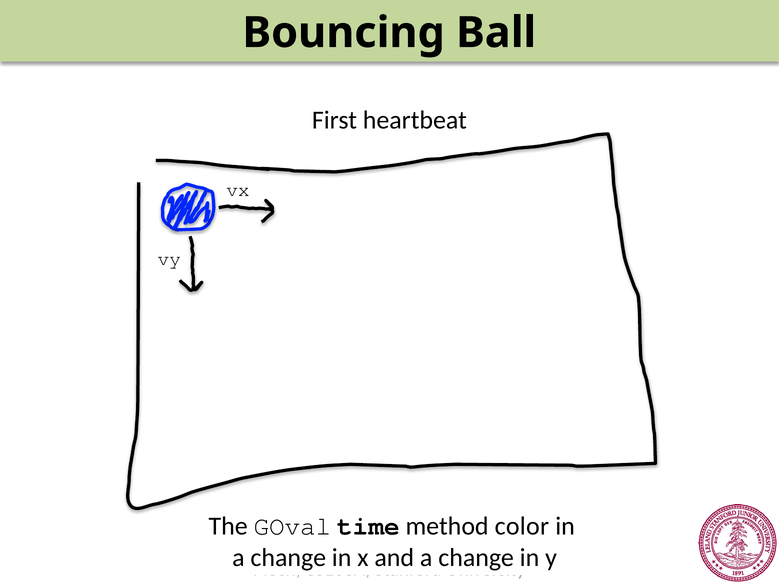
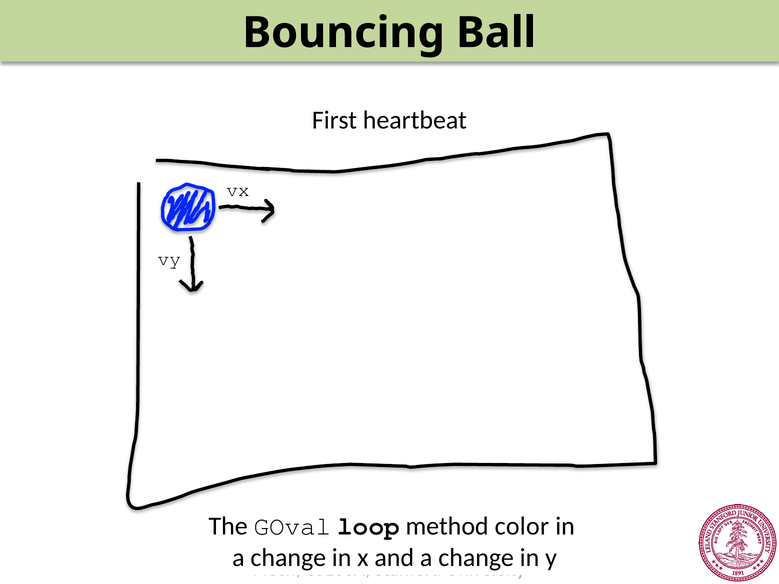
time: time -> loop (369, 527)
